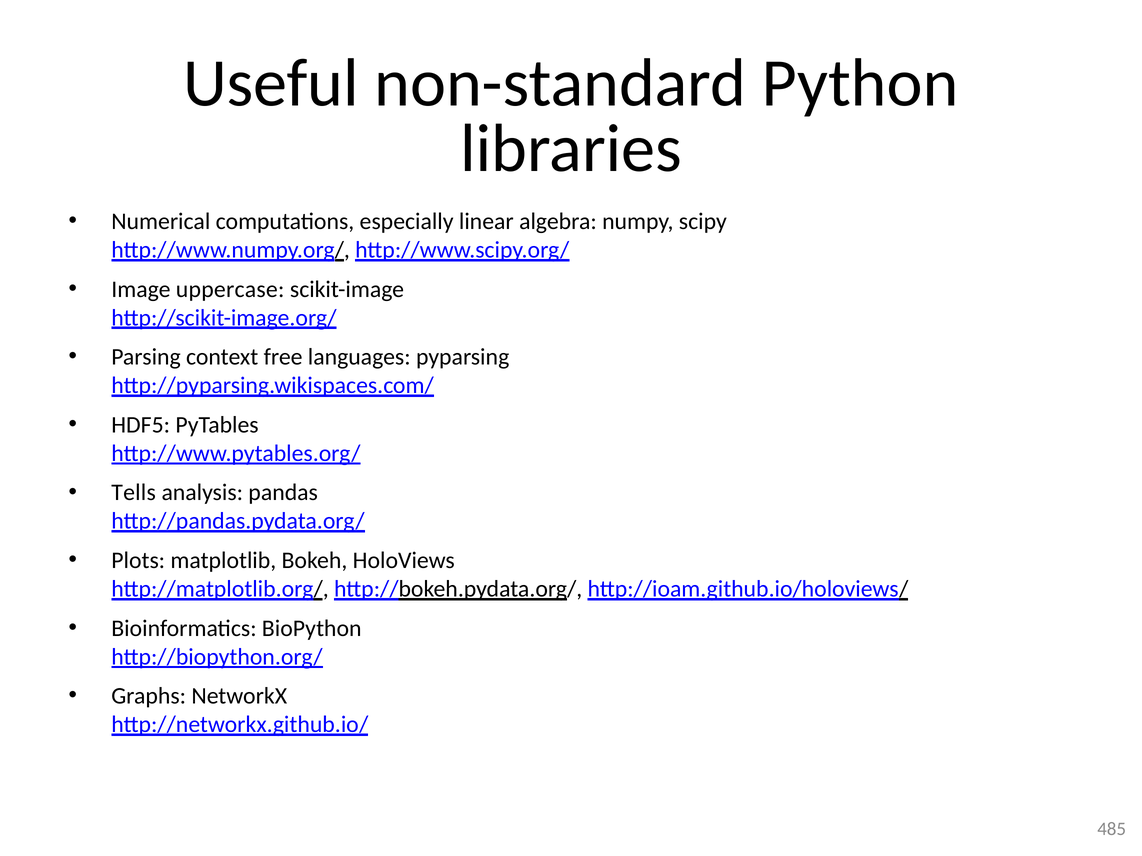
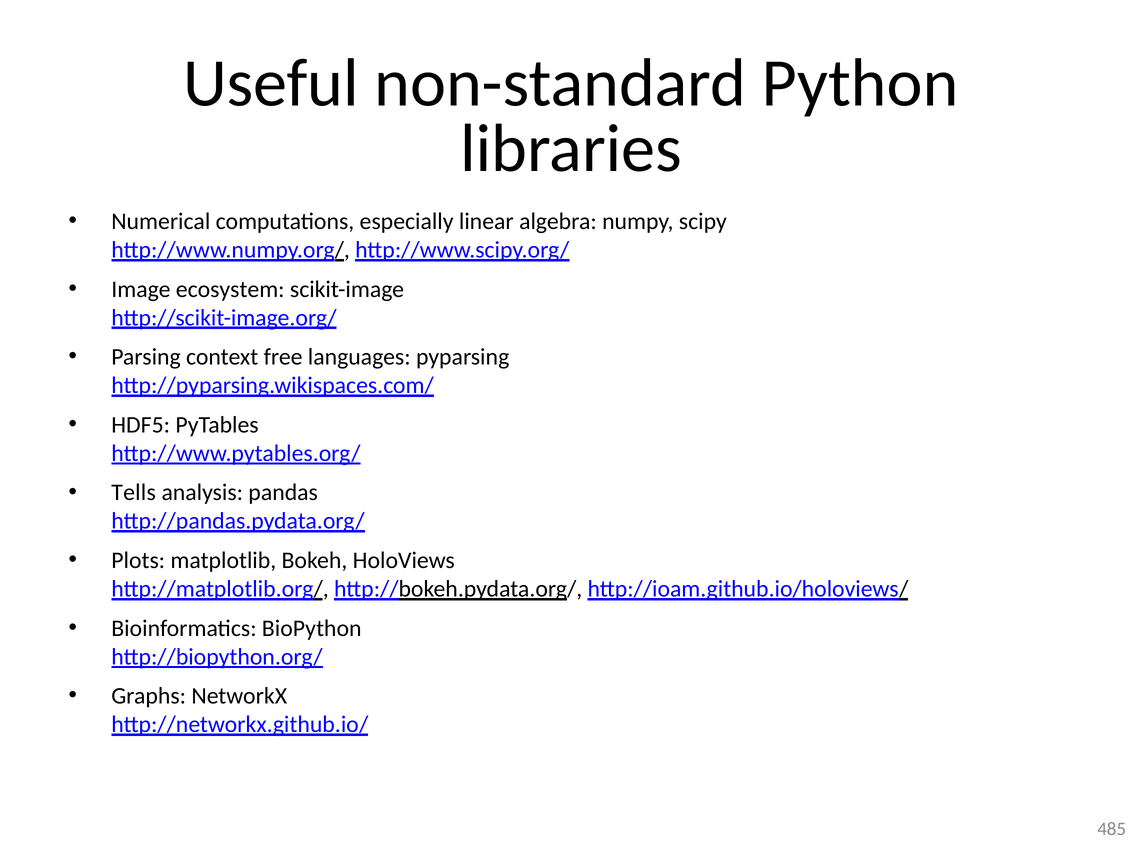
uppercase: uppercase -> ecosystem (230, 289)
